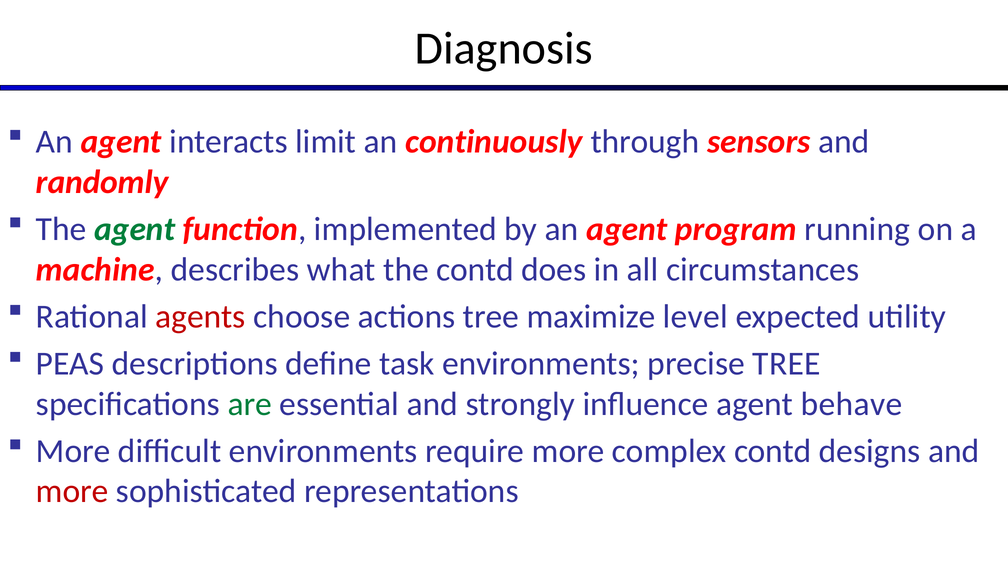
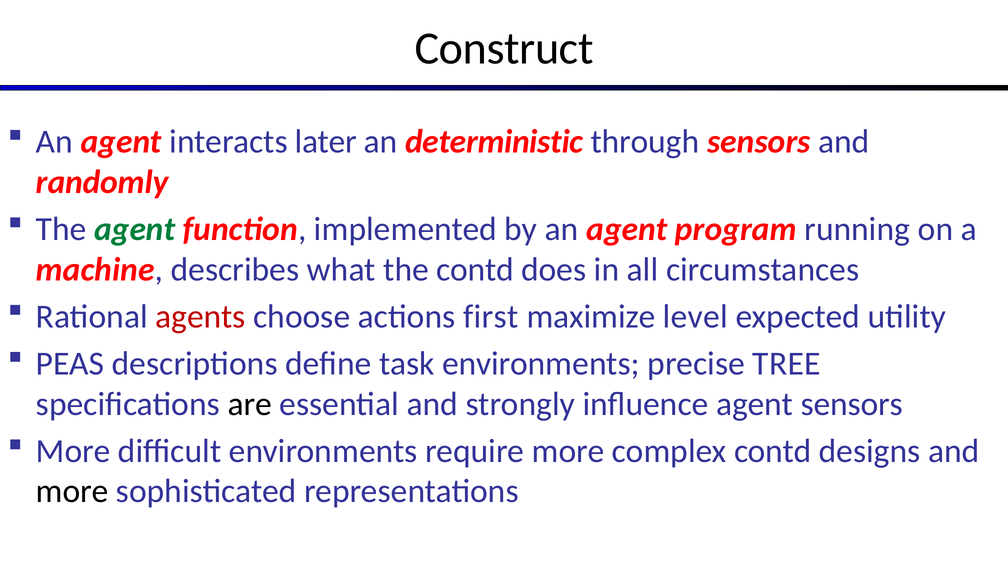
Diagnosis: Diagnosis -> Construct (504, 48)
limit: limit -> later (326, 142)
continuously: continuously -> deterministic (494, 142)
actions tree: tree -> first (491, 317)
are colour: green -> black (250, 404)
agent behave: behave -> sensors (852, 404)
more colour: red -> black (72, 491)
